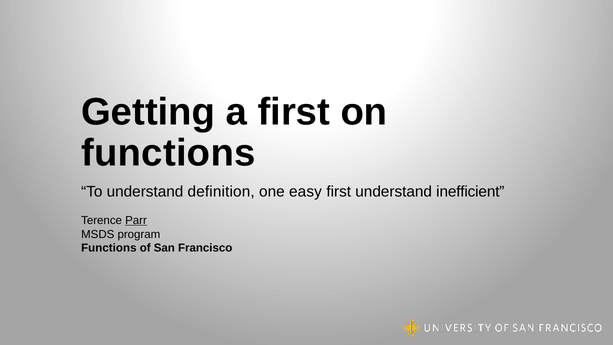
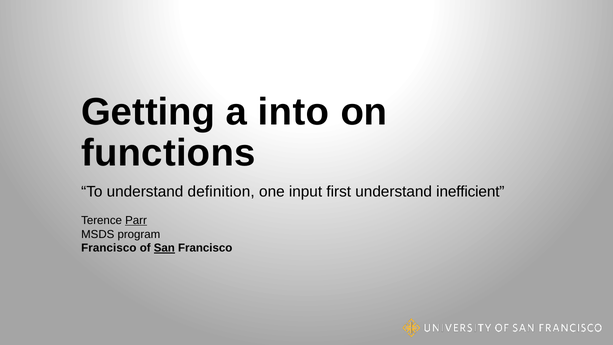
a first: first -> into (294, 112)
easy: easy -> input (306, 192)
Functions: Functions -> Francisco (109, 248)
San underline: none -> present (164, 248)
